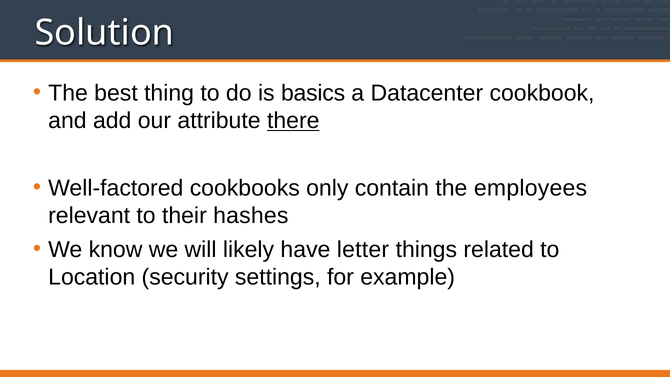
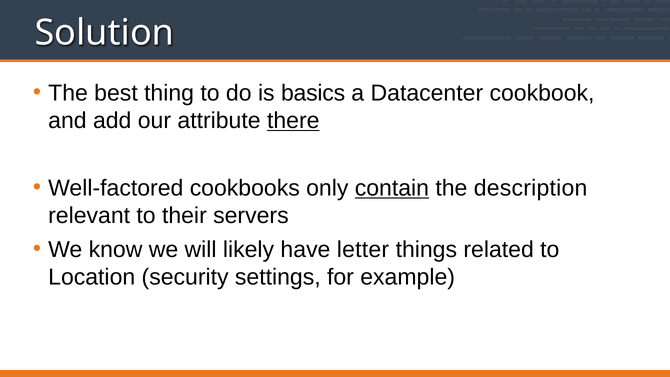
contain underline: none -> present (392, 188)
employees: employees -> description (531, 188)
hashes: hashes -> servers (251, 216)
